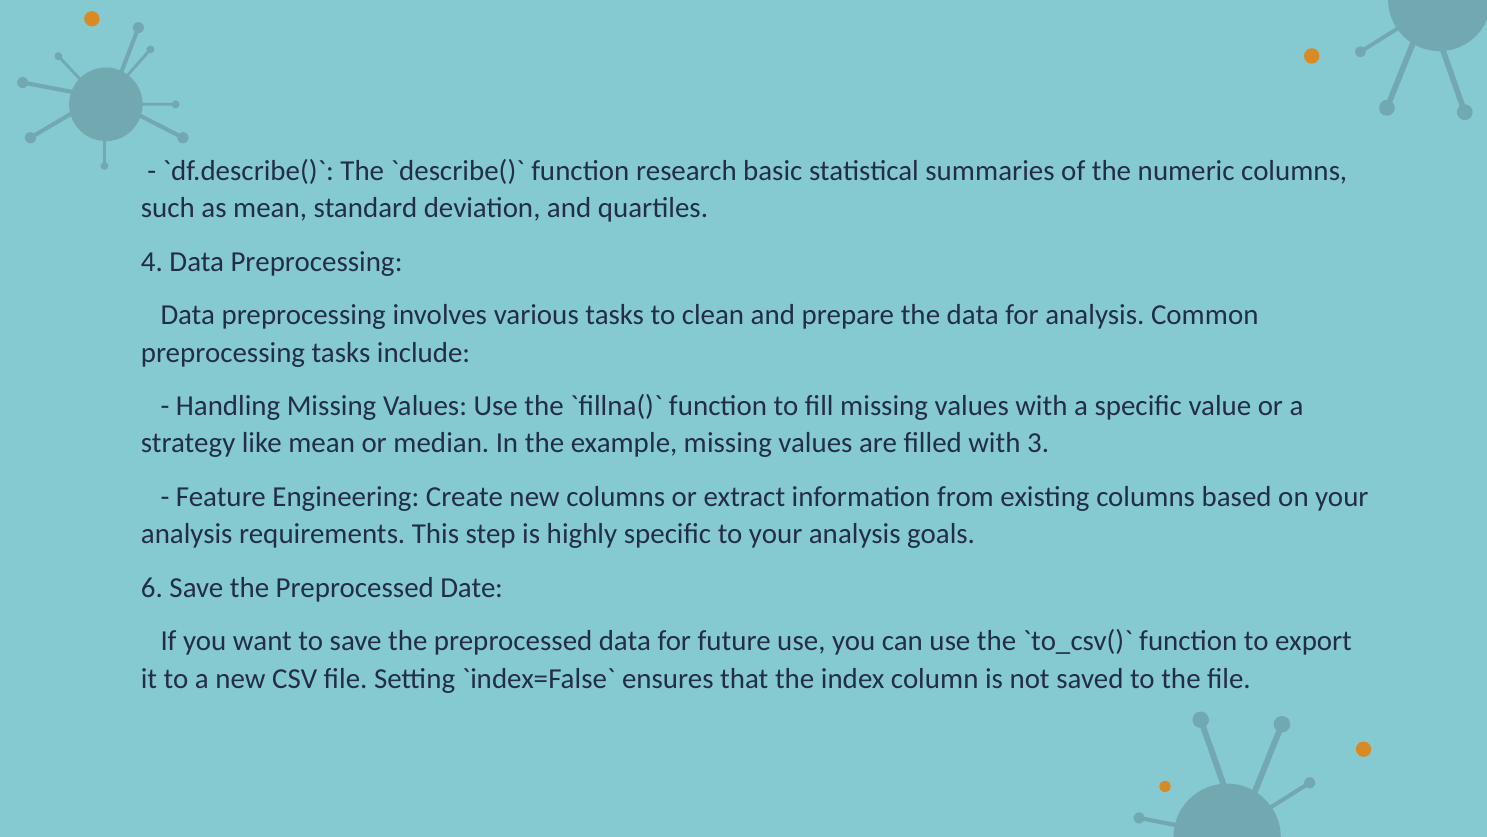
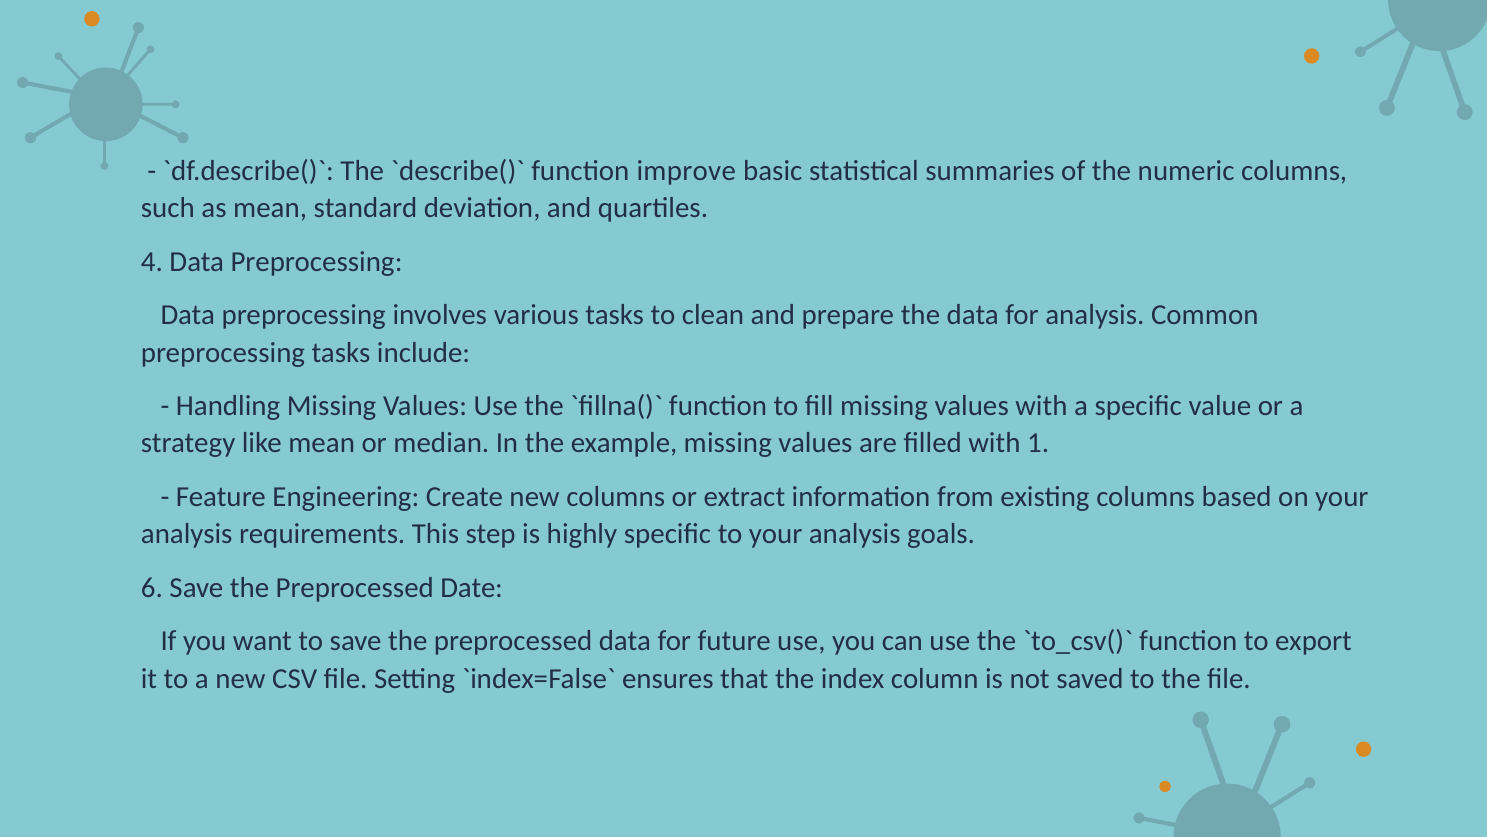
research: research -> improve (686, 171)
3: 3 -> 1 (1038, 443)
